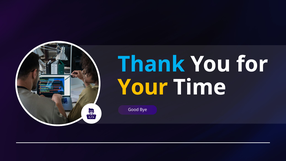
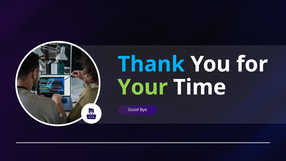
Your colour: yellow -> light green (143, 87)
